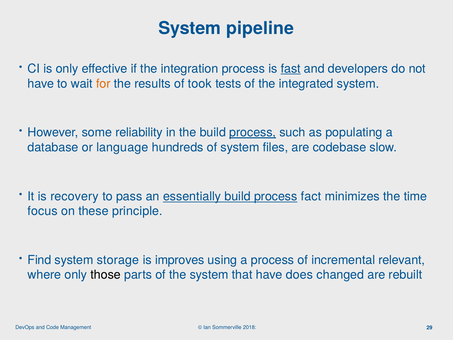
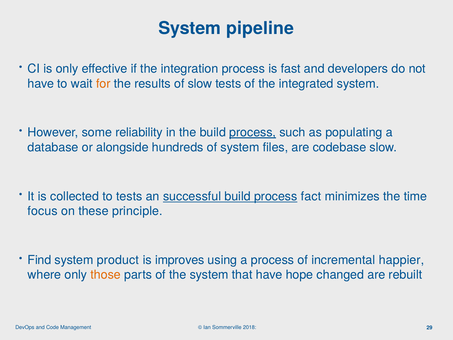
fast underline: present -> none (291, 69)
of took: took -> slow (200, 84)
language: language -> alongside (122, 147)
recovery: recovery -> collected (75, 196)
to pass: pass -> tests (129, 196)
essentially: essentially -> successful (192, 196)
storage: storage -> product (118, 260)
relevant: relevant -> happier (402, 260)
those colour: black -> orange (106, 275)
does: does -> hope (299, 275)
